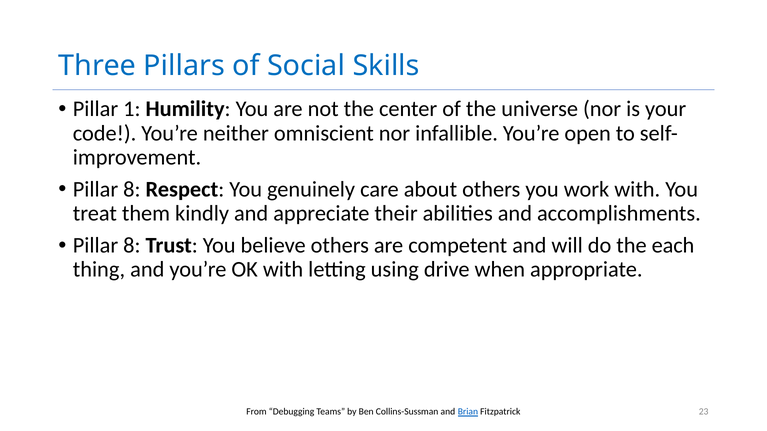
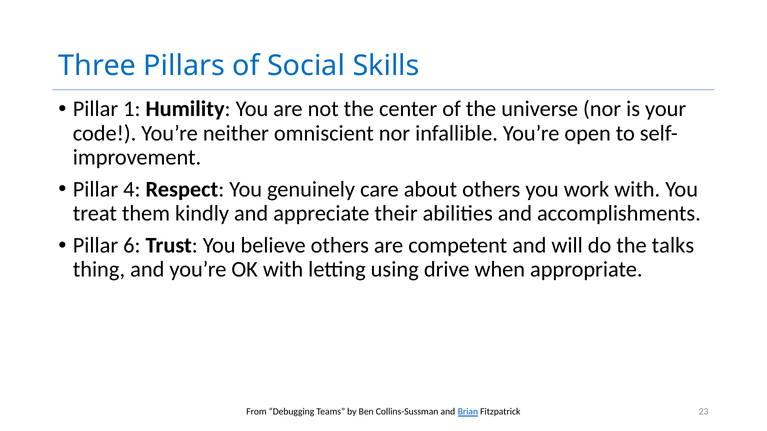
8: 8 -> 4 (132, 190)
8: 8 -> 6 (132, 246)
each: each -> talks (673, 246)
